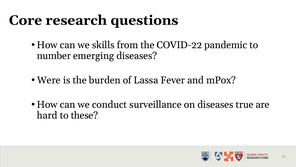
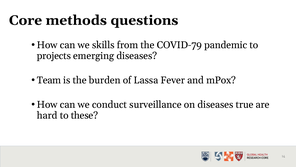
research: research -> methods (76, 20)
COVID-22: COVID-22 -> COVID-79 (179, 45)
number: number -> projects (54, 56)
Were: Were -> Team (49, 80)
